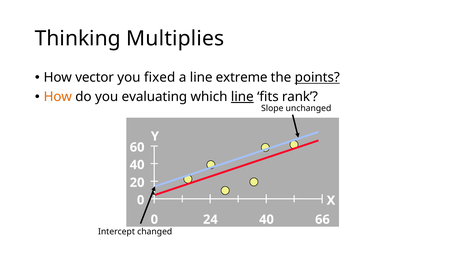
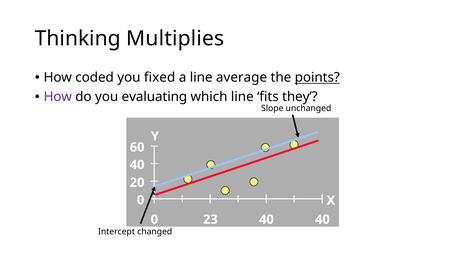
vector: vector -> coded (95, 78)
extreme: extreme -> average (242, 78)
How colour: orange -> purple (58, 97)
line underline: present -> none (242, 97)
rank: rank -> they (300, 97)
24: 24 -> 23 (210, 220)
40 66: 66 -> 40 (322, 220)
